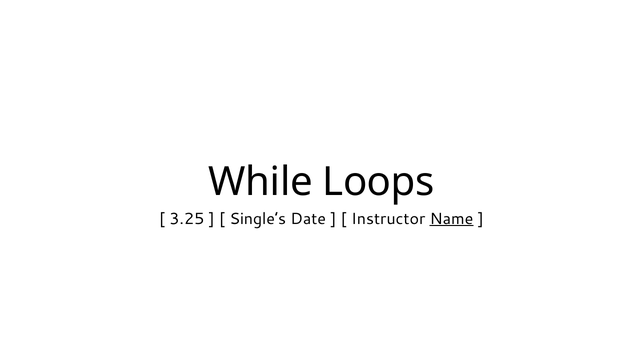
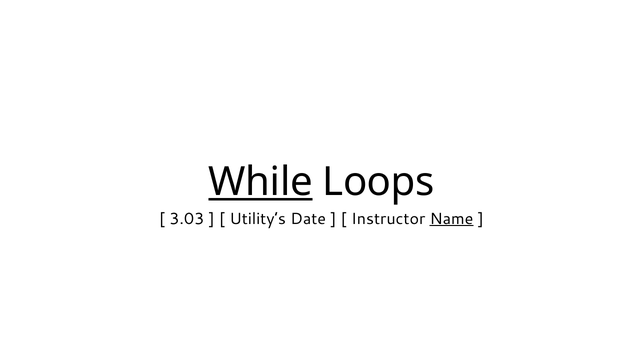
While underline: none -> present (261, 182)
3.25: 3.25 -> 3.03 (187, 219)
Single’s: Single’s -> Utility’s (258, 219)
